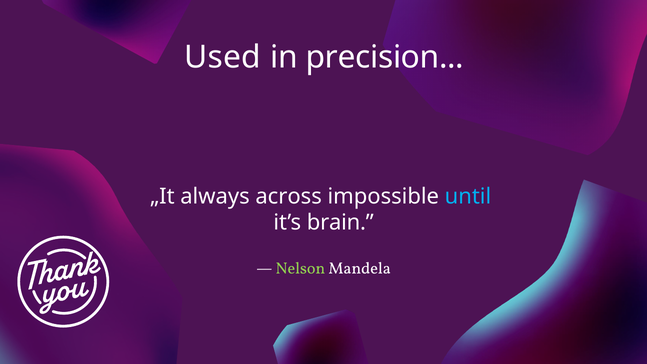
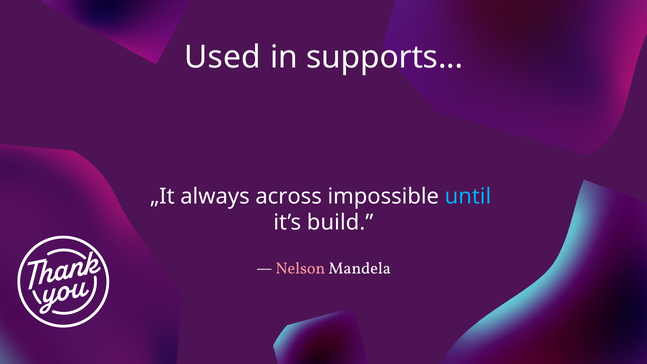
precision: precision -> supports (385, 57)
brain: brain -> build (340, 222)
Nelson colour: light green -> pink (300, 269)
